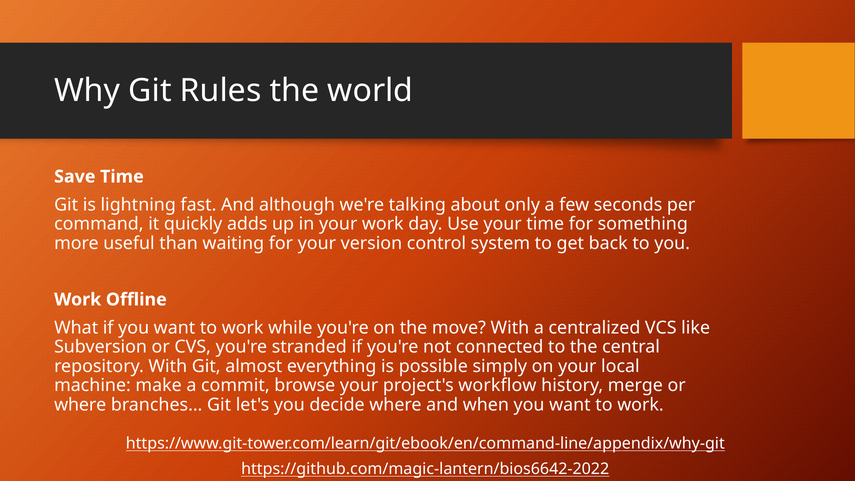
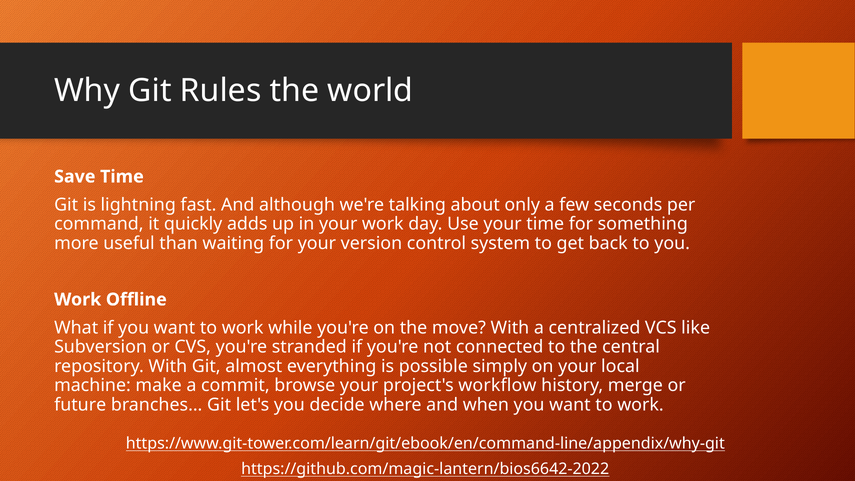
where: where -> future (80, 405)
